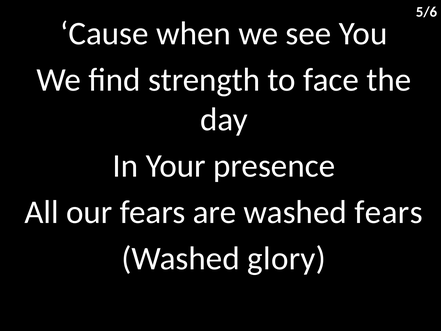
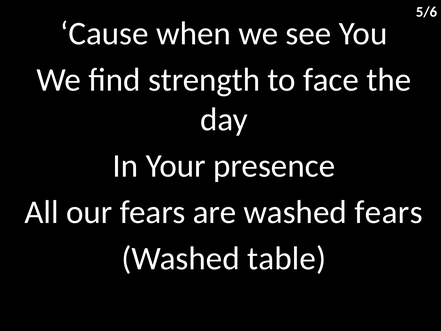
glory: glory -> table (287, 258)
